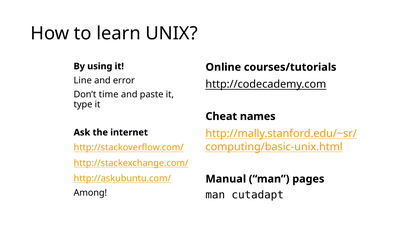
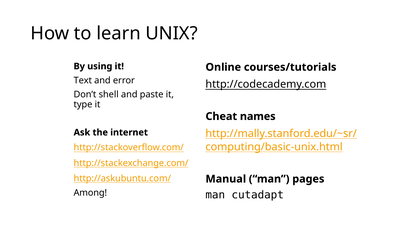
Line: Line -> Text (83, 80)
time: time -> shell (109, 94)
